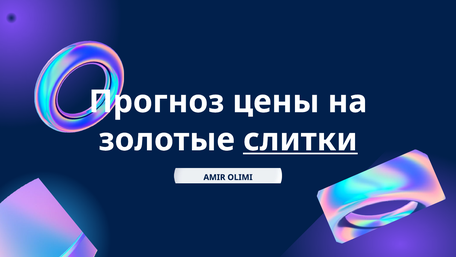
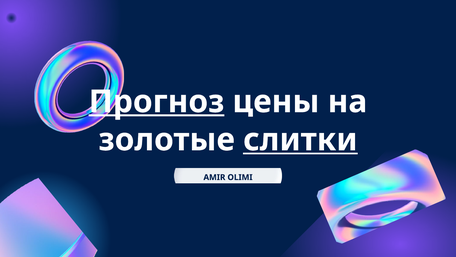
Прогноз underline: none -> present (157, 102)
